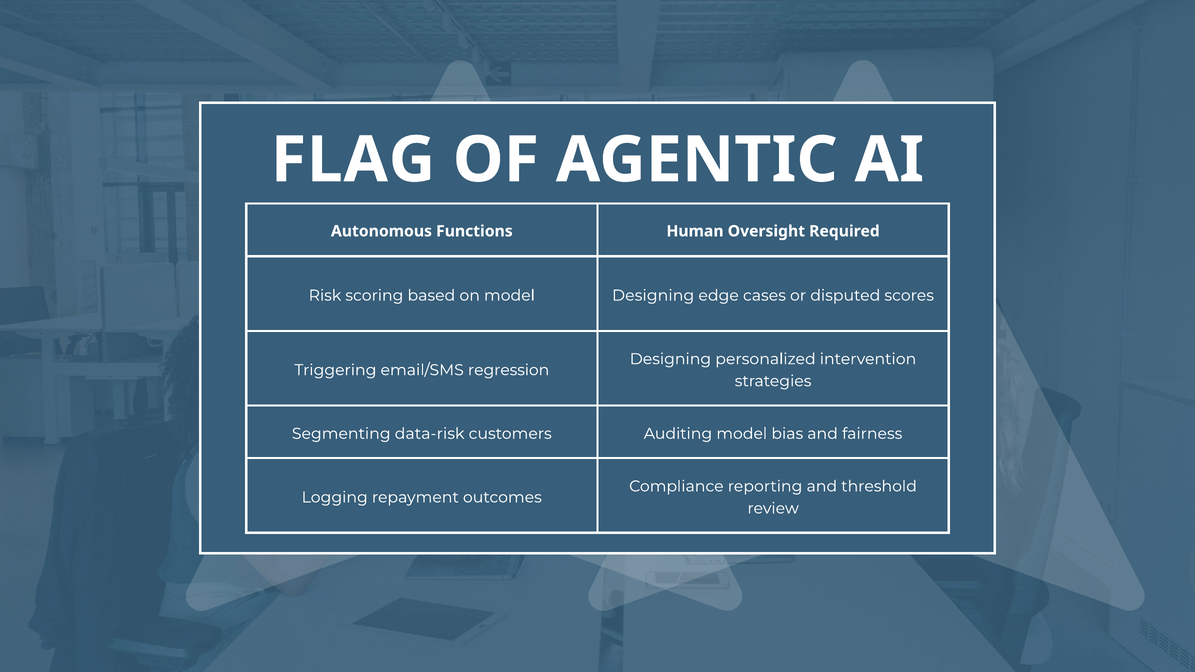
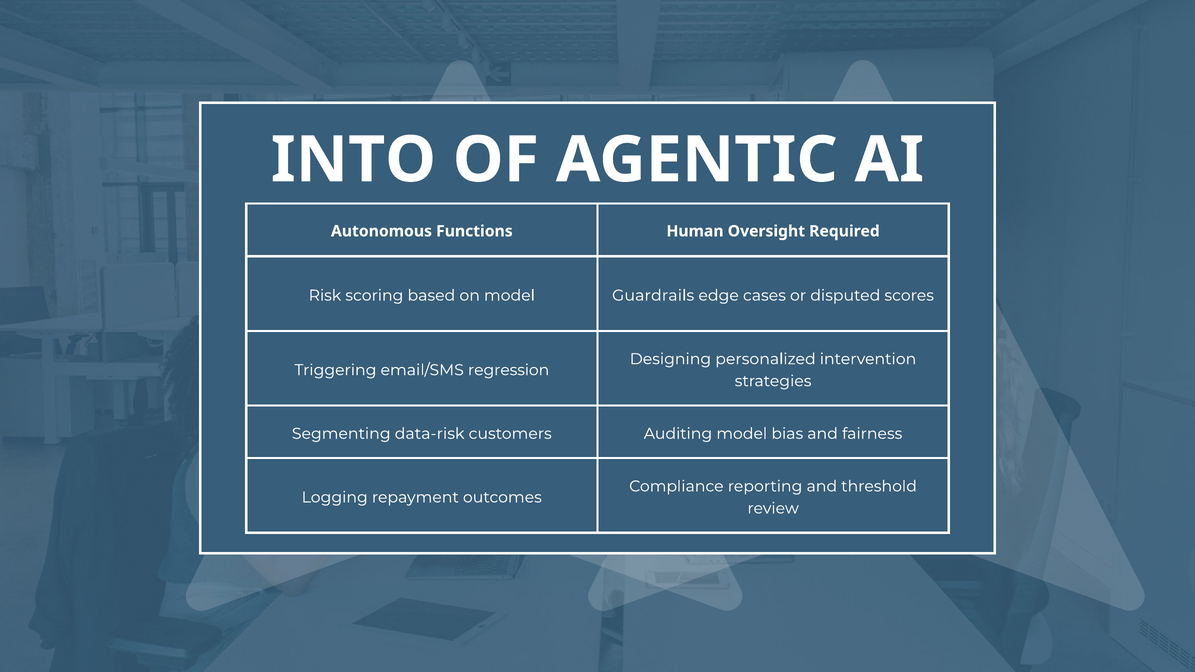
FLAG: FLAG -> INTO (353, 160)
model Designing: Designing -> Guardrails (653, 296)
